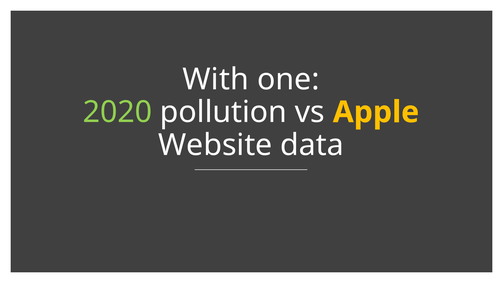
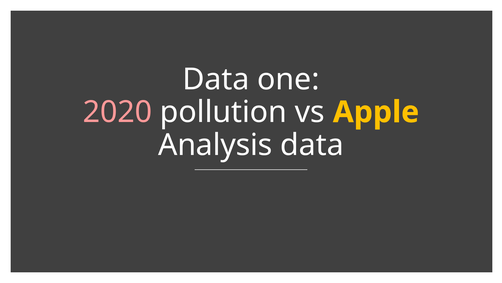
With: With -> Data (216, 79)
2020 colour: light green -> pink (117, 112)
Website: Website -> Analysis (215, 145)
